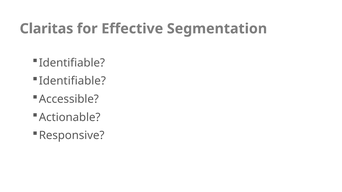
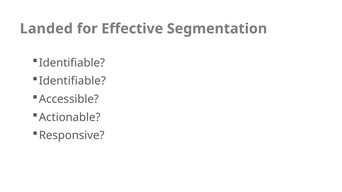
Claritas: Claritas -> Landed (46, 29)
